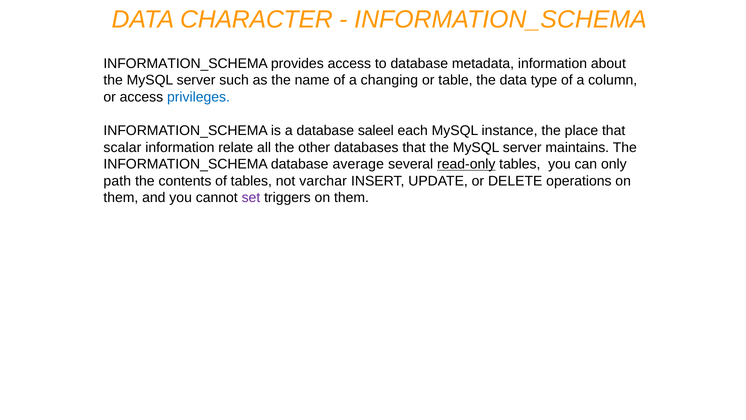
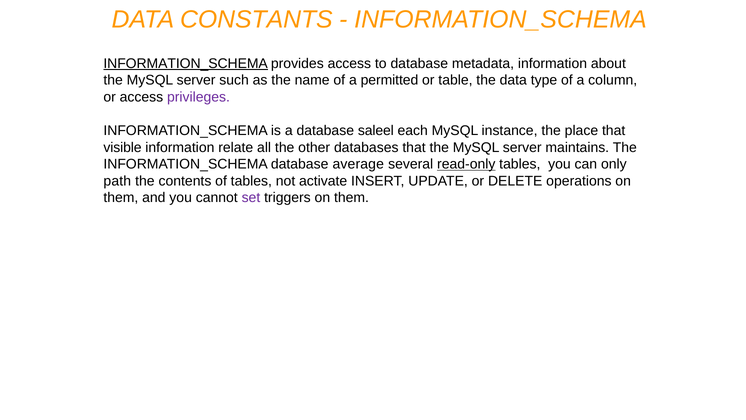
CHARACTER: CHARACTER -> CONSTANTS (256, 19)
INFORMATION_SCHEMA underline: none -> present (186, 63)
changing: changing -> permitted (389, 80)
privileges colour: blue -> purple (199, 97)
scalar: scalar -> visible (122, 147)
varchar: varchar -> activate (323, 181)
